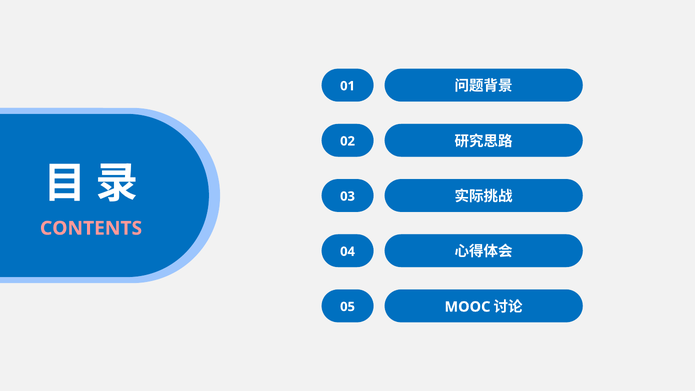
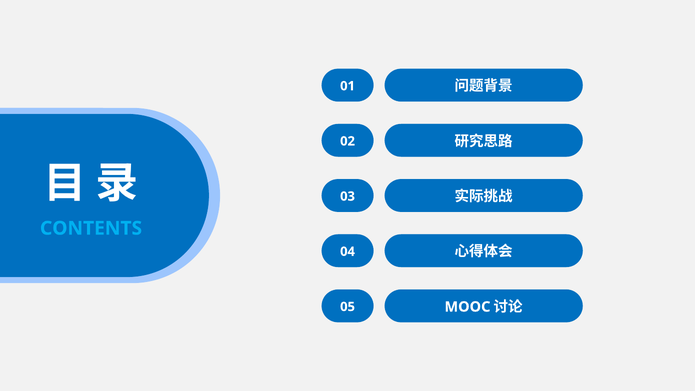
CONTENTS colour: pink -> light blue (91, 228)
